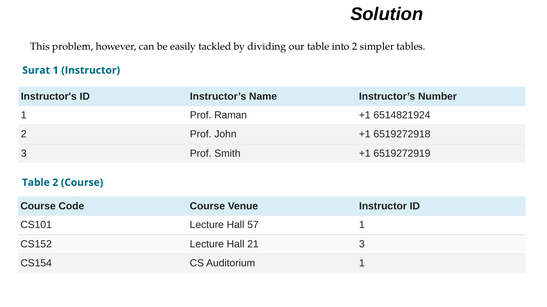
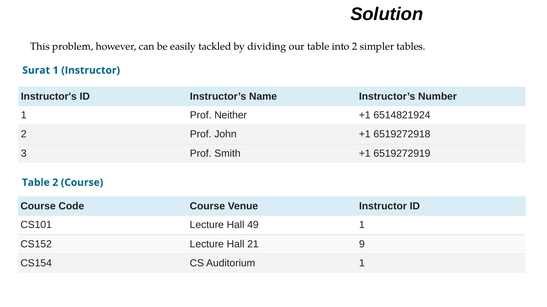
Raman: Raman -> Neither (231, 115)
57: 57 -> 49 (253, 225)
21 3: 3 -> 9 (362, 245)
